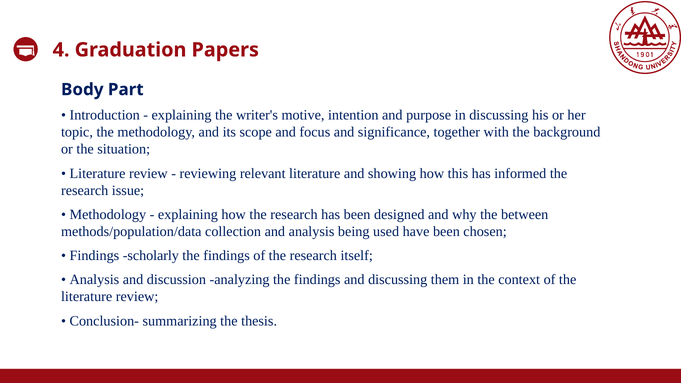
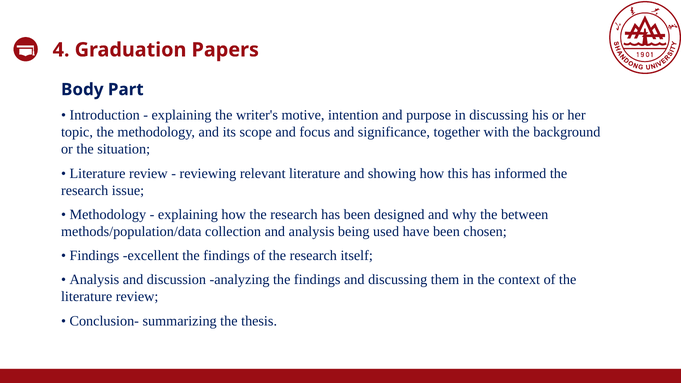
scholarly: scholarly -> excellent (151, 256)
